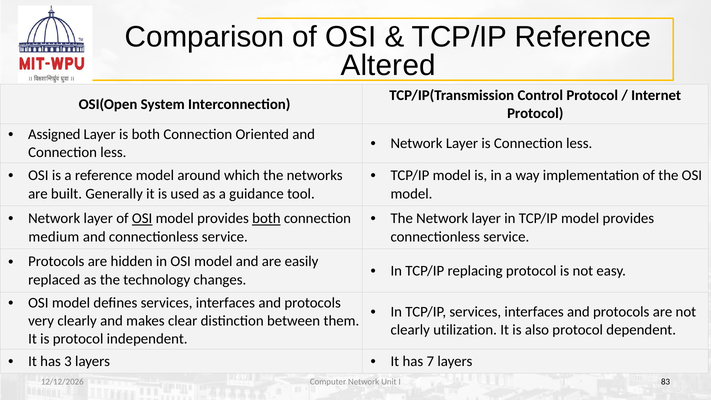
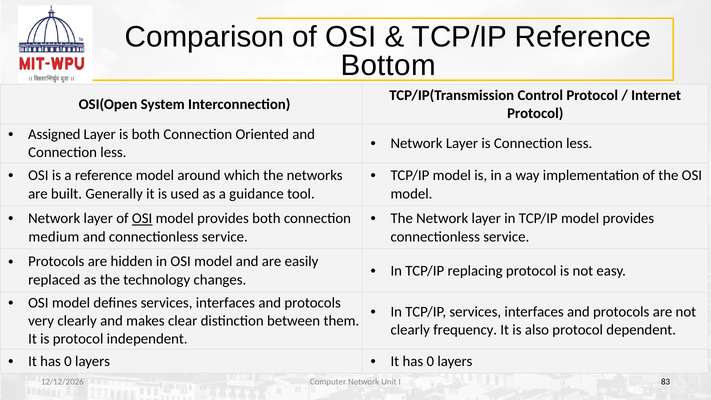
Altered: Altered -> Bottom (388, 65)
both underline: present -> none (266, 219)
utilization: utilization -> frequency (465, 330)
3: 3 -> 0 (68, 361)
7: 7 -> 0 (430, 361)
